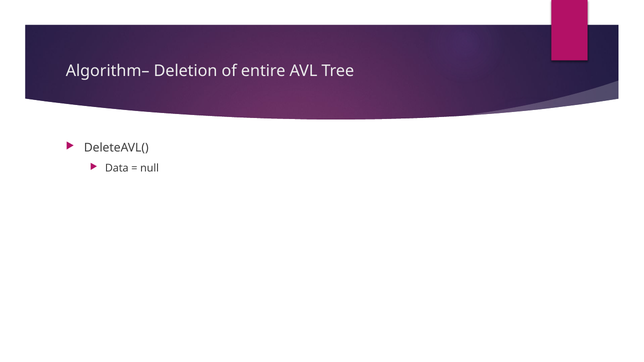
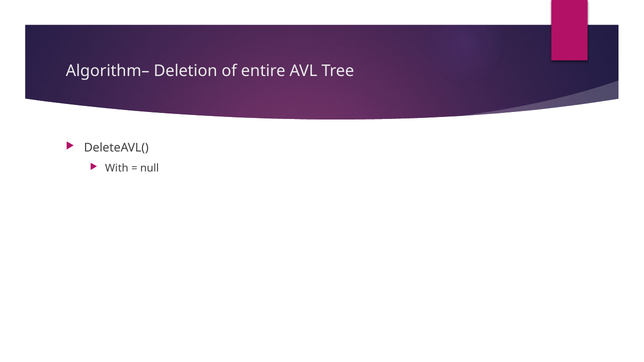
Data: Data -> With (117, 168)
